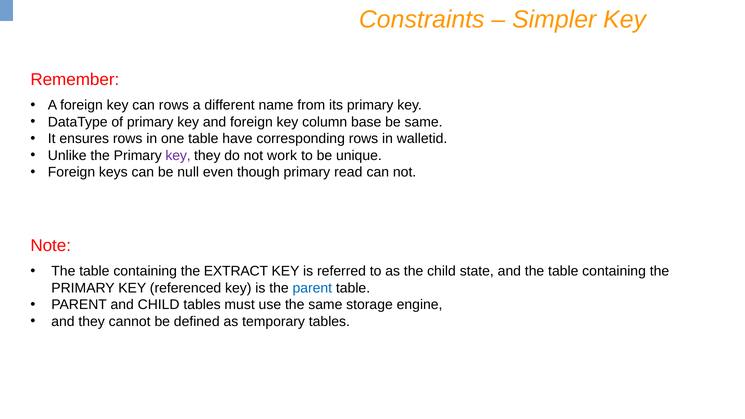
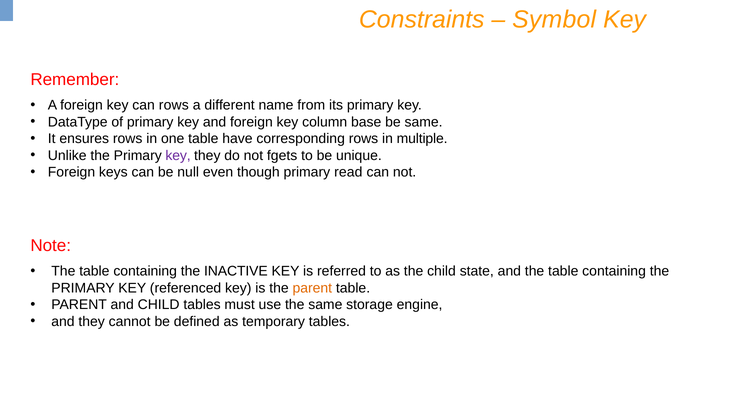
Simpler: Simpler -> Symbol (554, 19)
walletid: walletid -> multiple (422, 139)
work: work -> fgets (282, 156)
EXTRACT: EXTRACT -> INACTIVE (236, 271)
parent colour: blue -> orange (312, 288)
